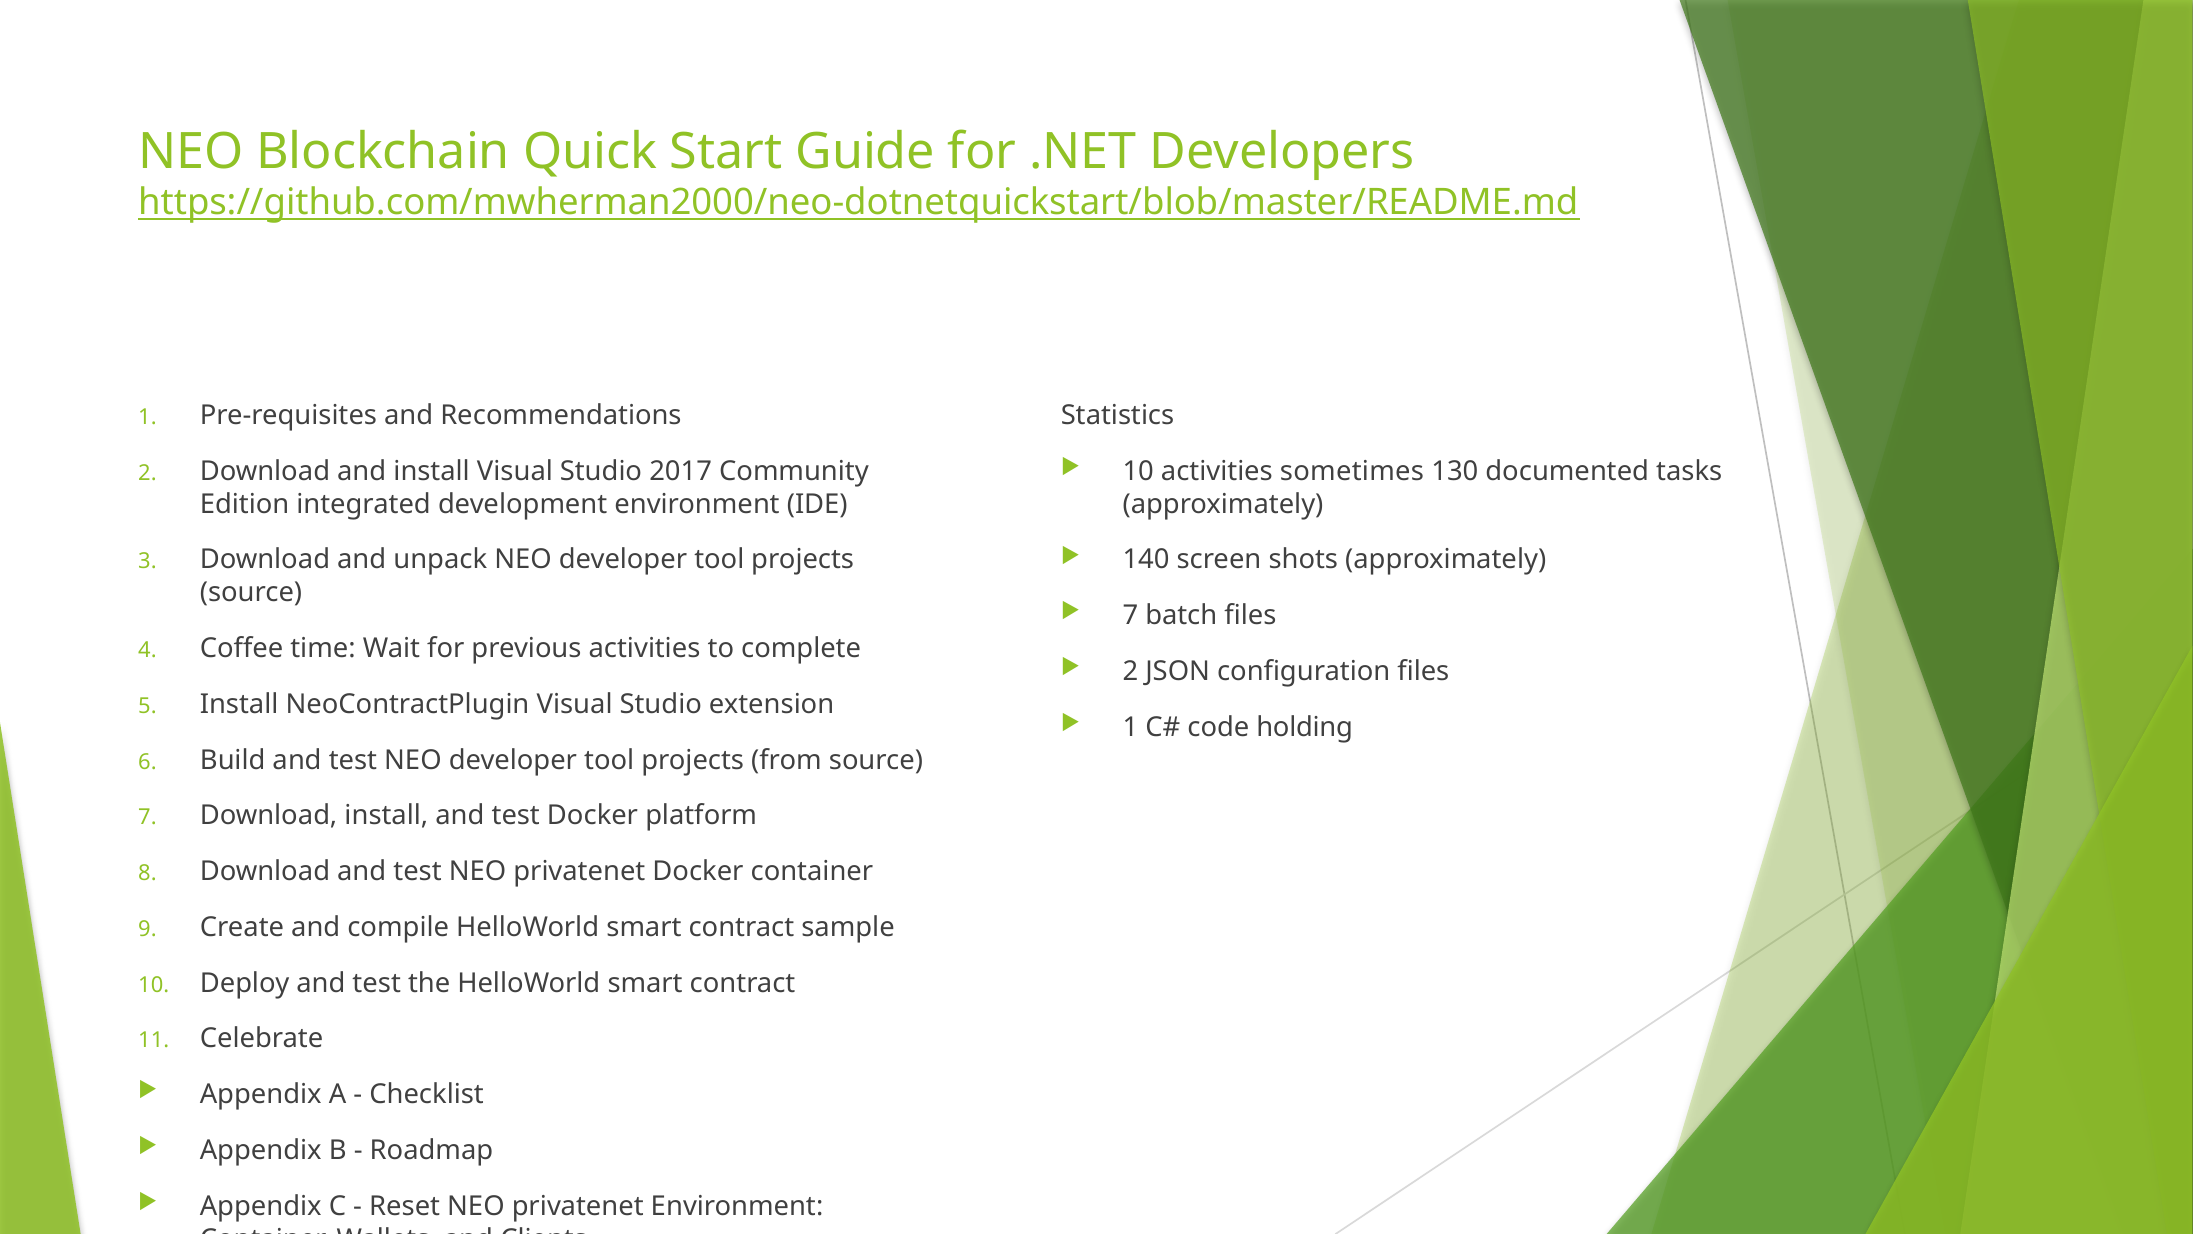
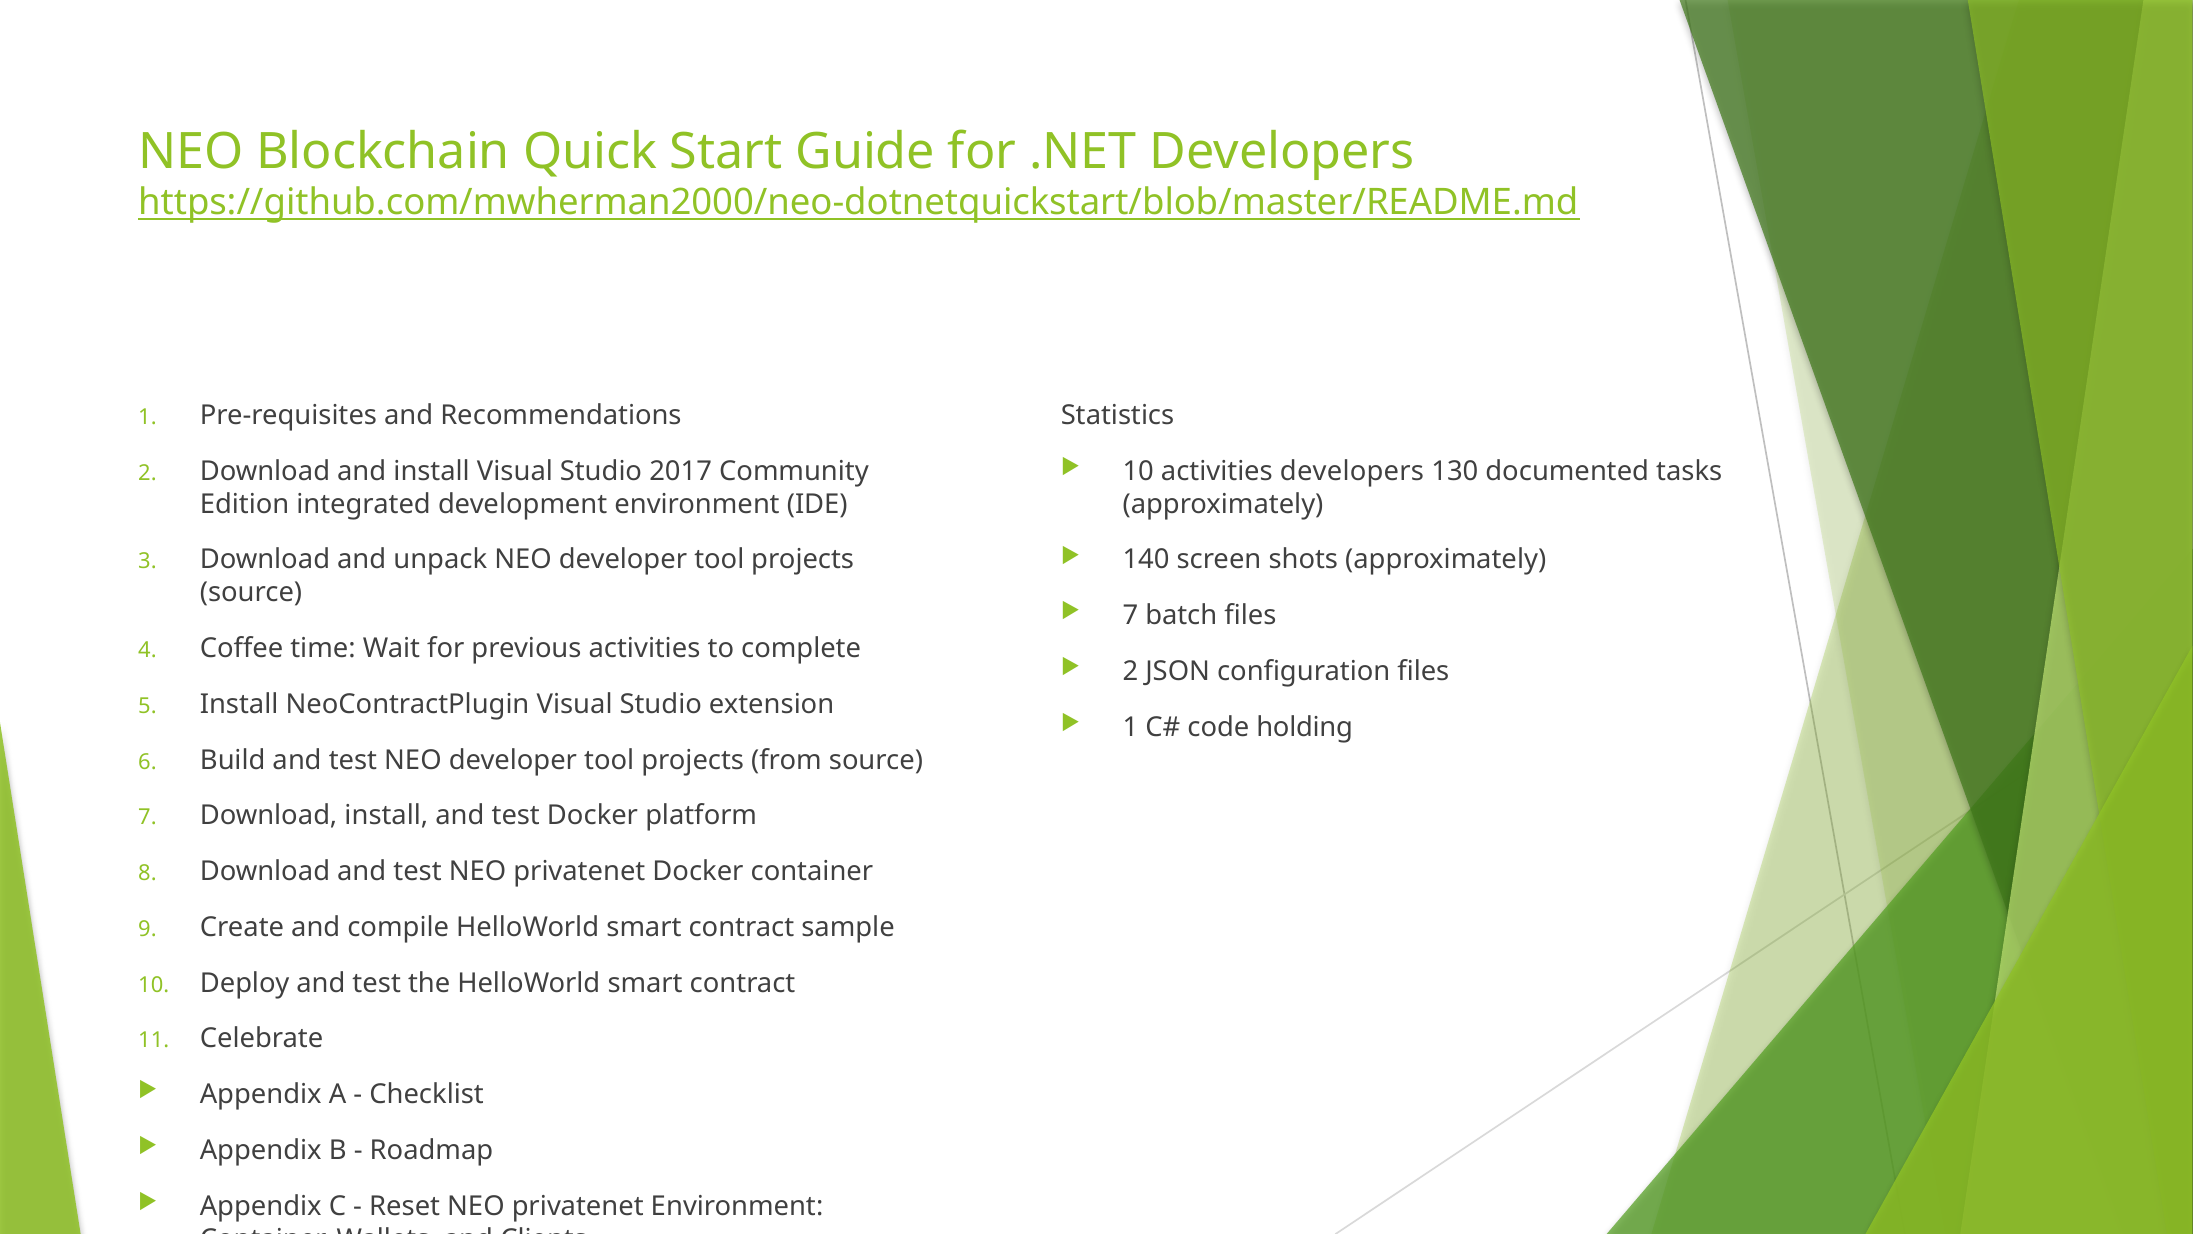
activities sometimes: sometimes -> developers (1352, 471)
